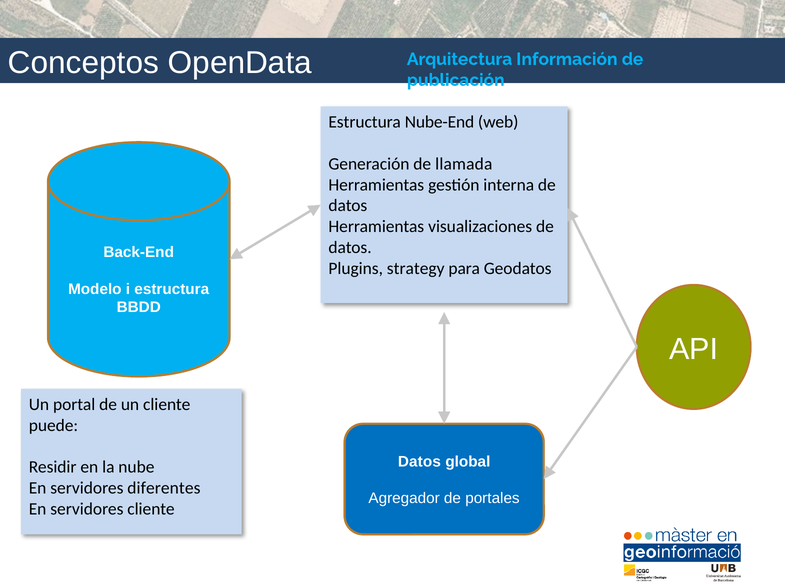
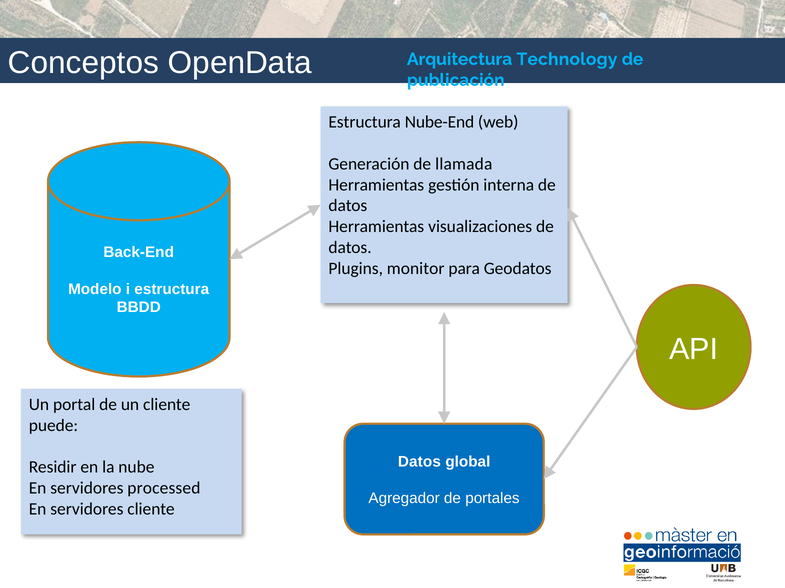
Información: Información -> Technology (567, 59)
strategy: strategy -> monitor (416, 269)
diferentes: diferentes -> processed (164, 489)
